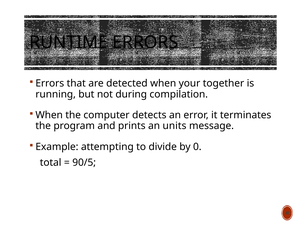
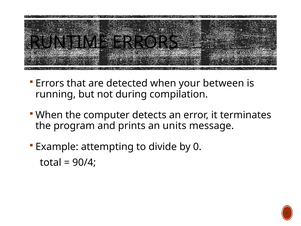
together: together -> between (223, 83)
90/5: 90/5 -> 90/4 (84, 162)
